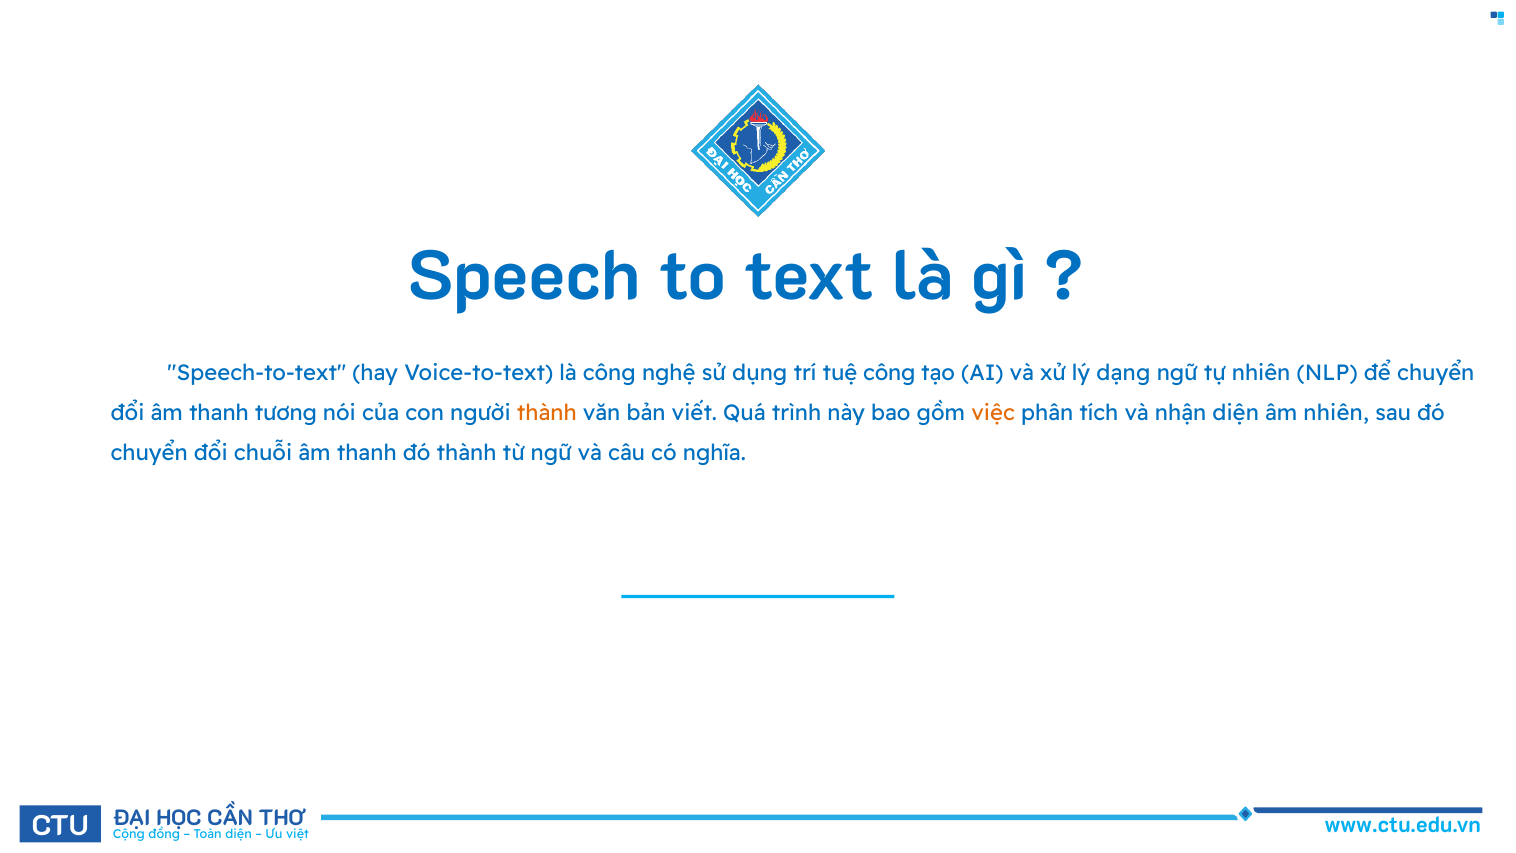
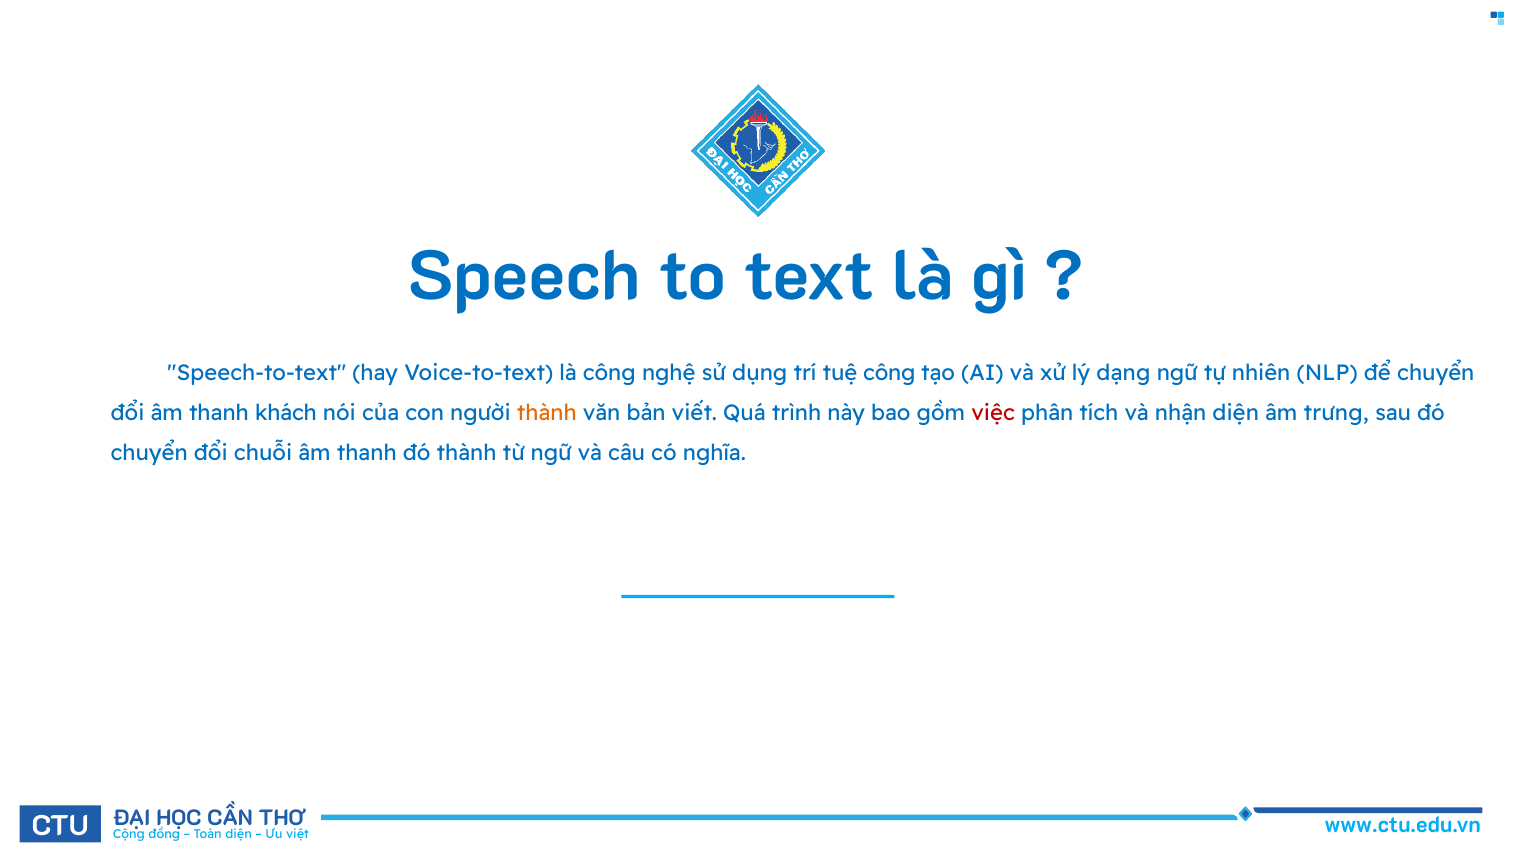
tương: tương -> khách (286, 413)
việc colour: orange -> red (993, 413)
âm nhiên: nhiên -> trưng (1336, 413)
